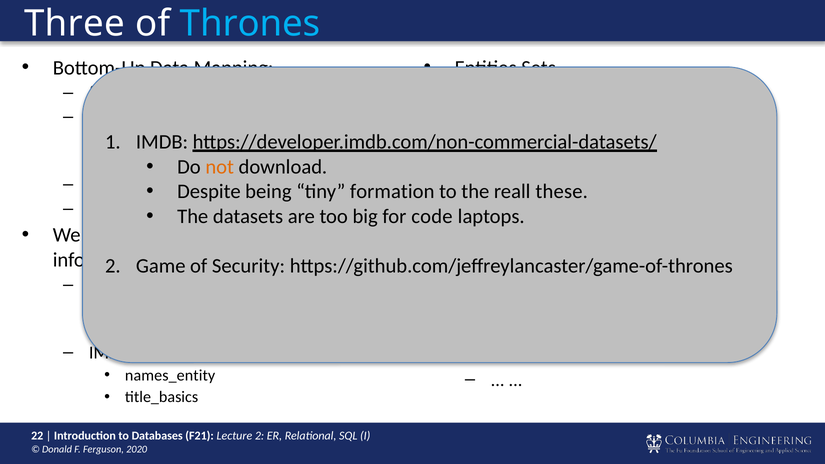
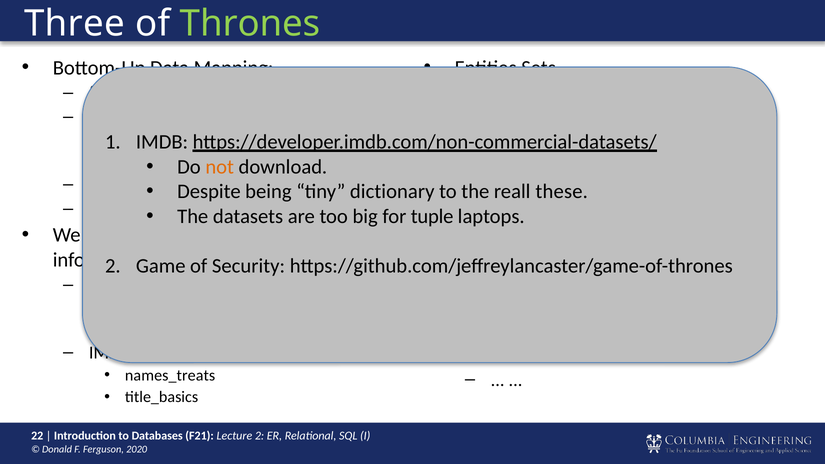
Thrones colour: light blue -> light green (250, 24)
formation: formation -> dictionary (392, 192)
code: code -> tuple (432, 216)
names_entity: names_entity -> names_treats (170, 376)
